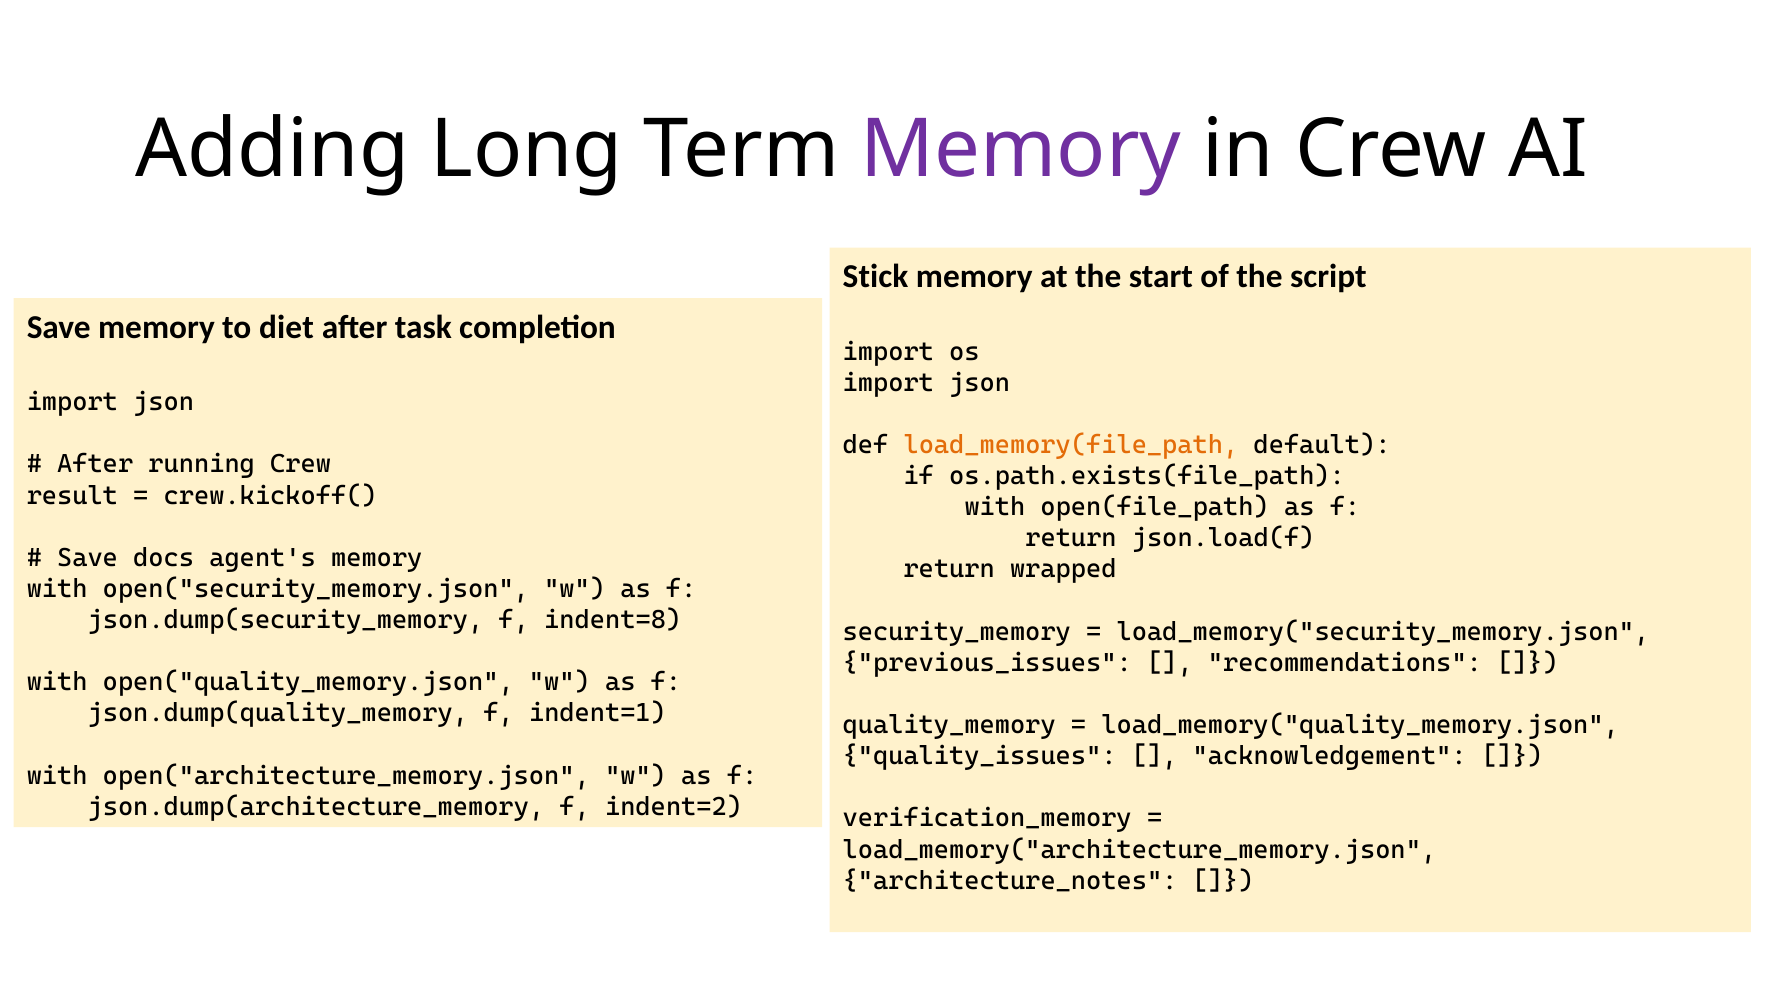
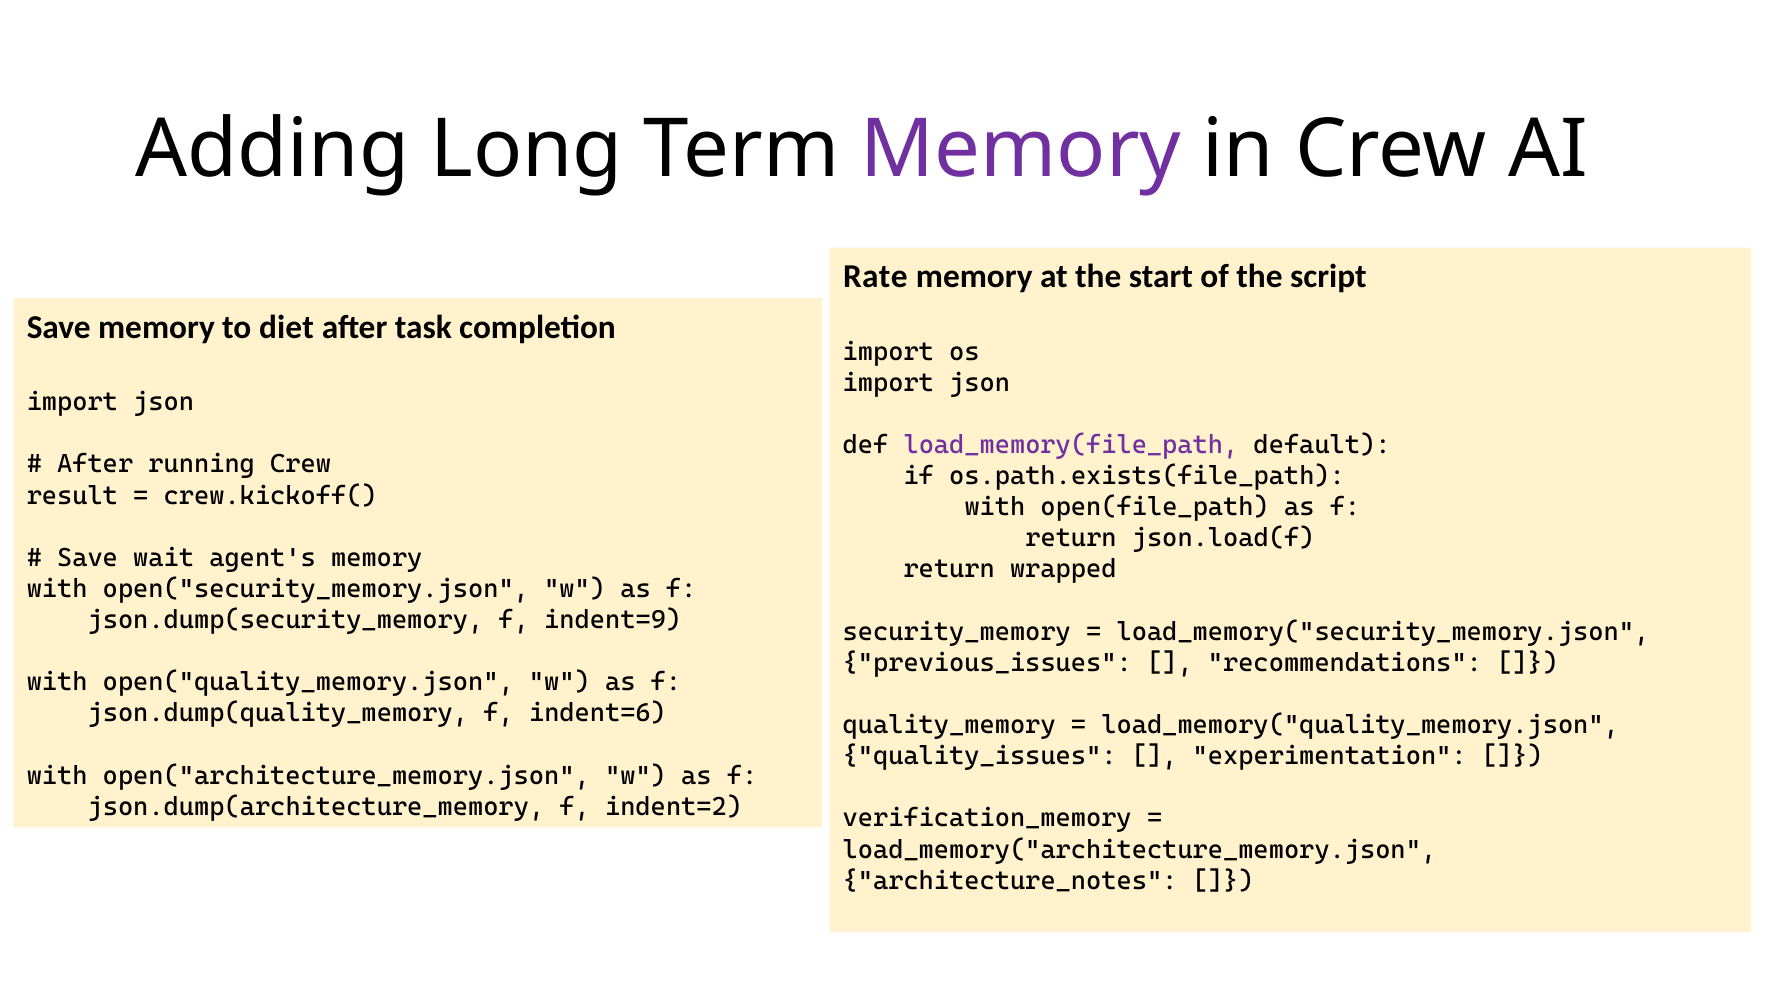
Stick: Stick -> Rate (875, 276)
load_memory(file_path colour: orange -> purple (1071, 445)
docs: docs -> wait (164, 558)
indent=8: indent=8 -> indent=9 (613, 620)
indent=1: indent=1 -> indent=6 (597, 713)
acknowledgement: acknowledgement -> experimentation (1330, 756)
